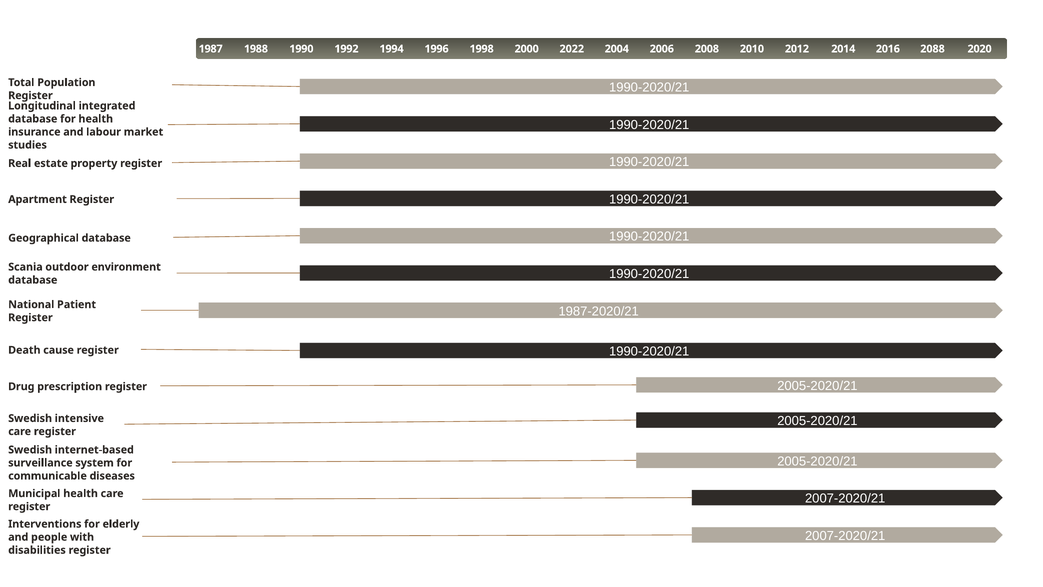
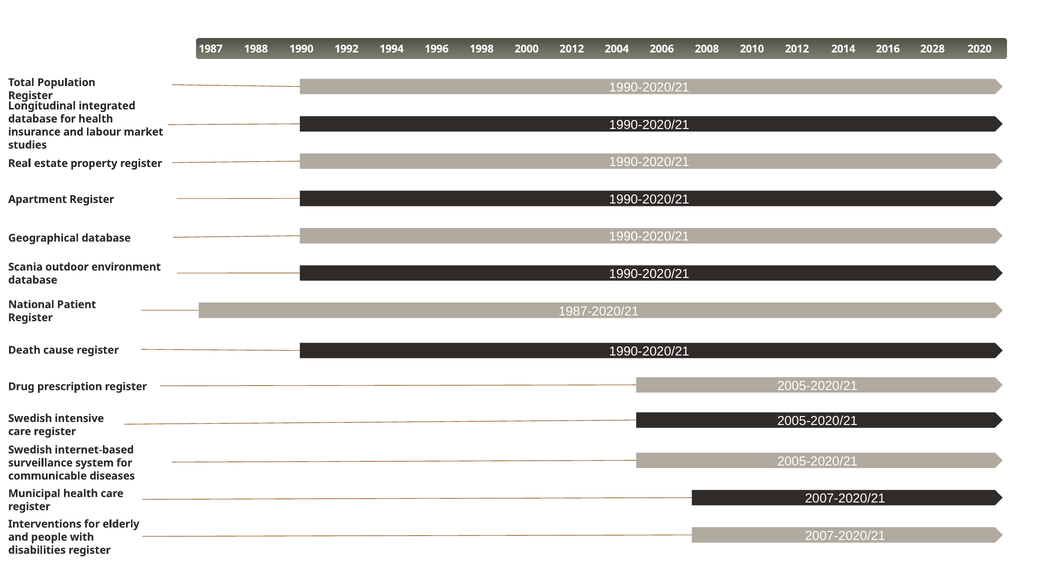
2022: 2022 -> 2012 (572, 49)
2088: 2088 -> 2028 (933, 49)
